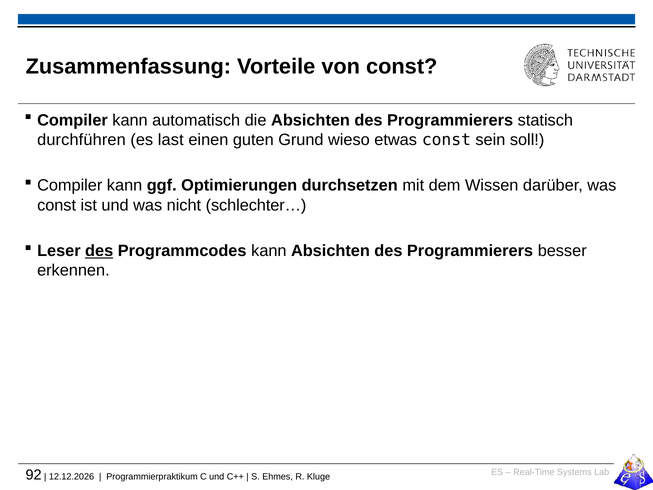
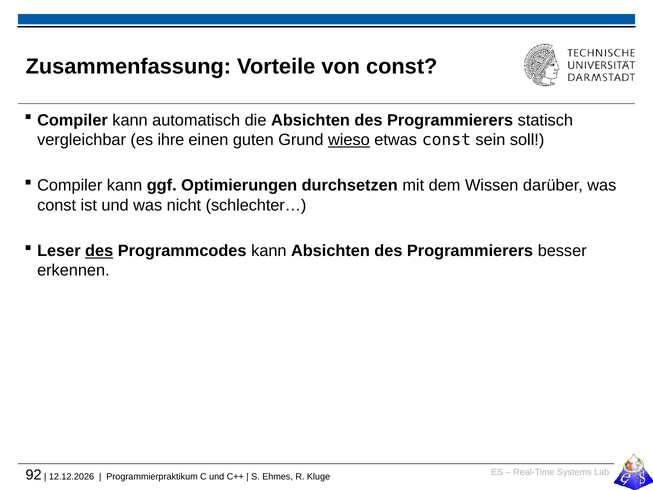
durchführen: durchführen -> vergleichbar (82, 140)
last: last -> ihre (171, 140)
wieso underline: none -> present (349, 140)
